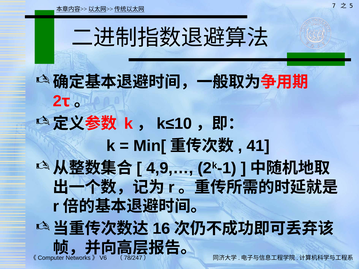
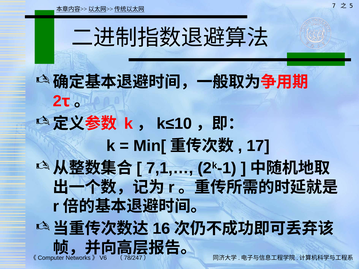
41: 41 -> 17 (258, 146)
4,9,…: 4,9,… -> 7,1,… (170, 168)
